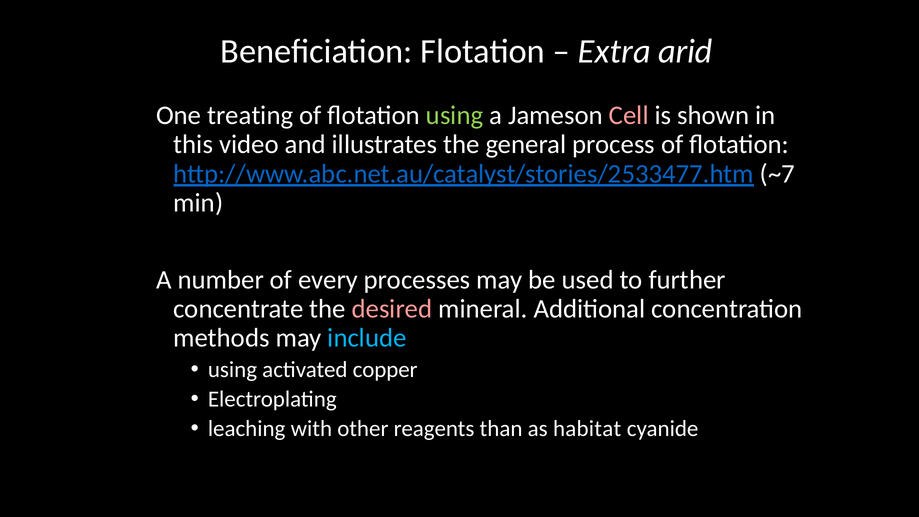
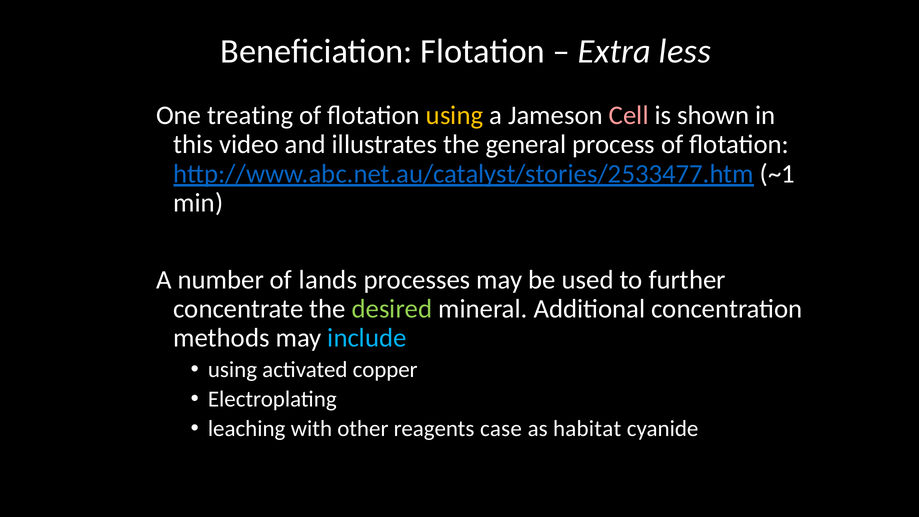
arid: arid -> less (685, 51)
using colour: light green -> yellow (455, 116)
~7: ~7 -> ~1 (777, 174)
every: every -> lands (328, 280)
desired colour: pink -> light green (392, 309)
than: than -> case (501, 429)
